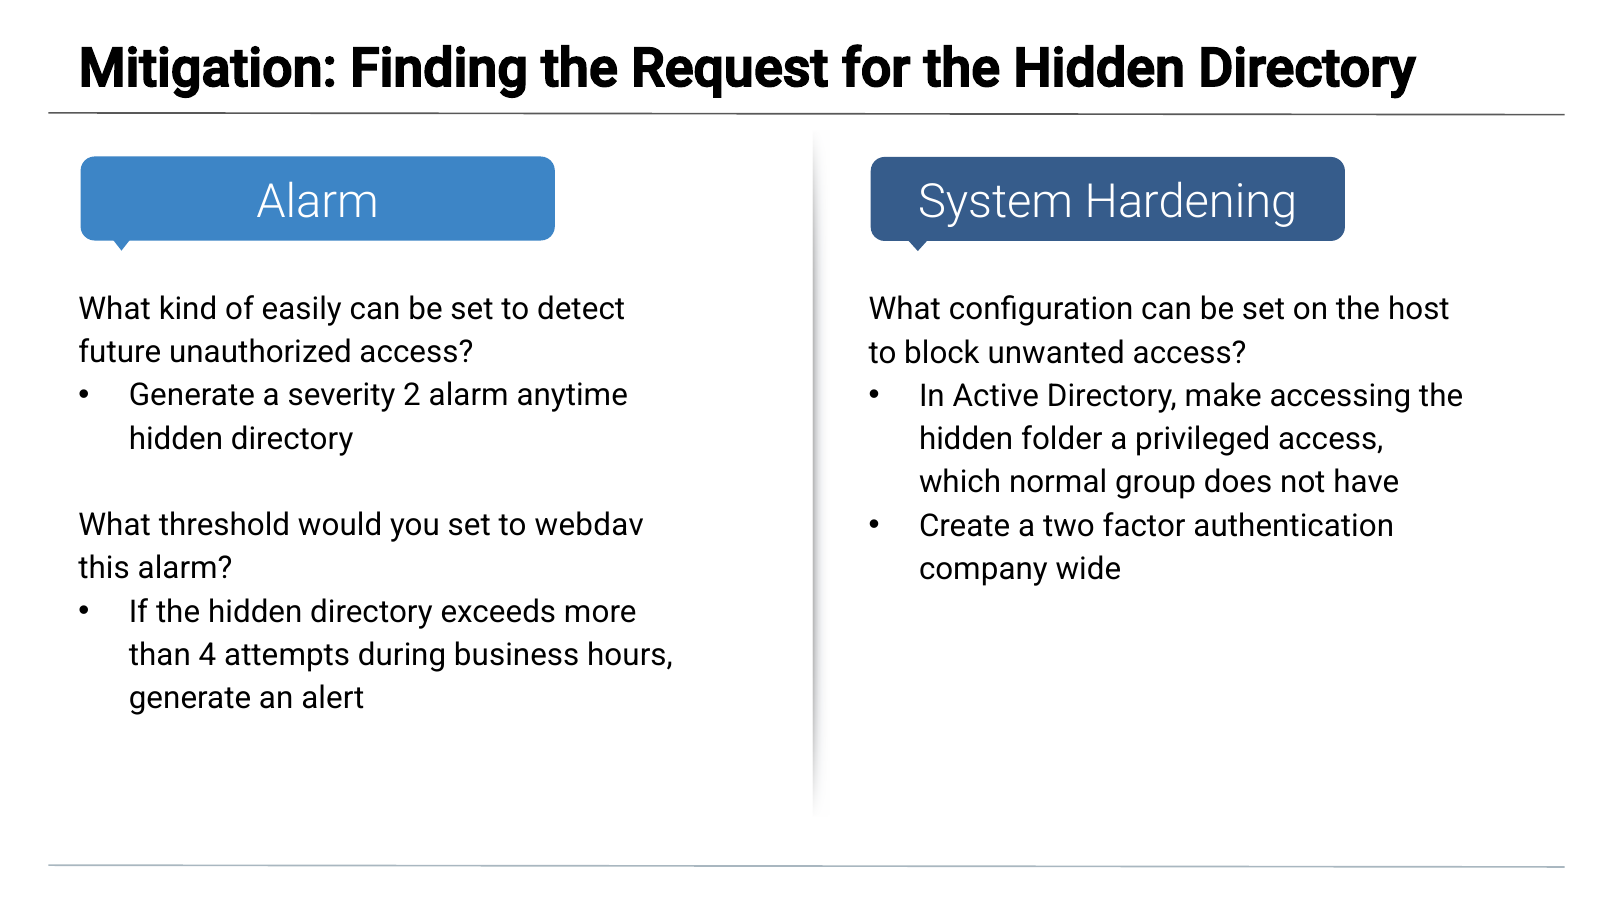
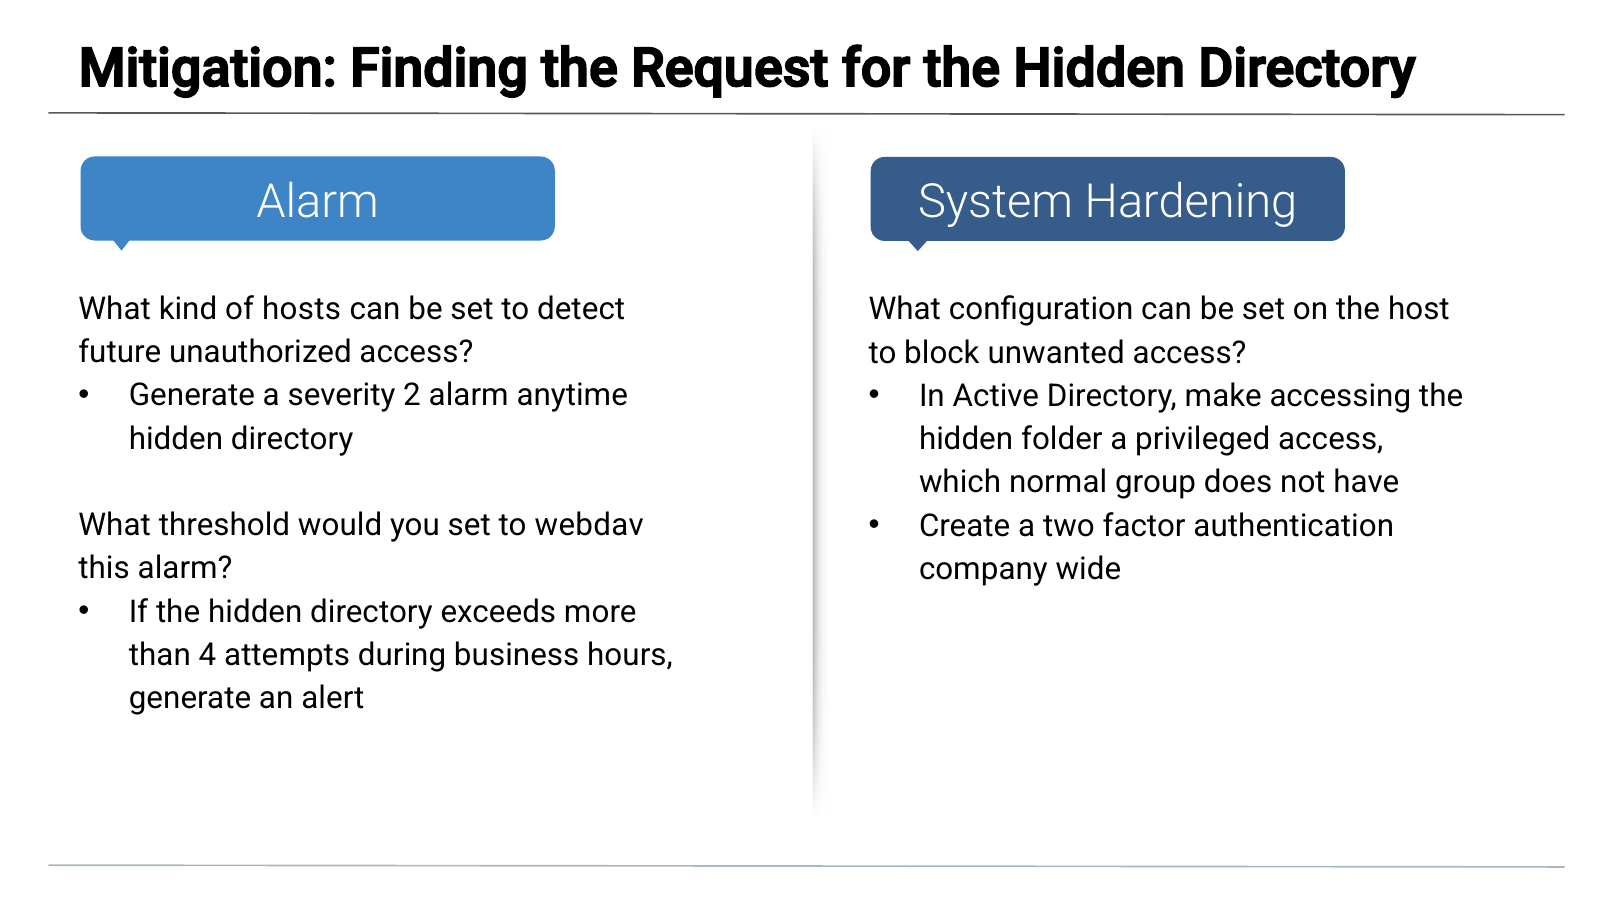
easily: easily -> hosts (302, 309)
